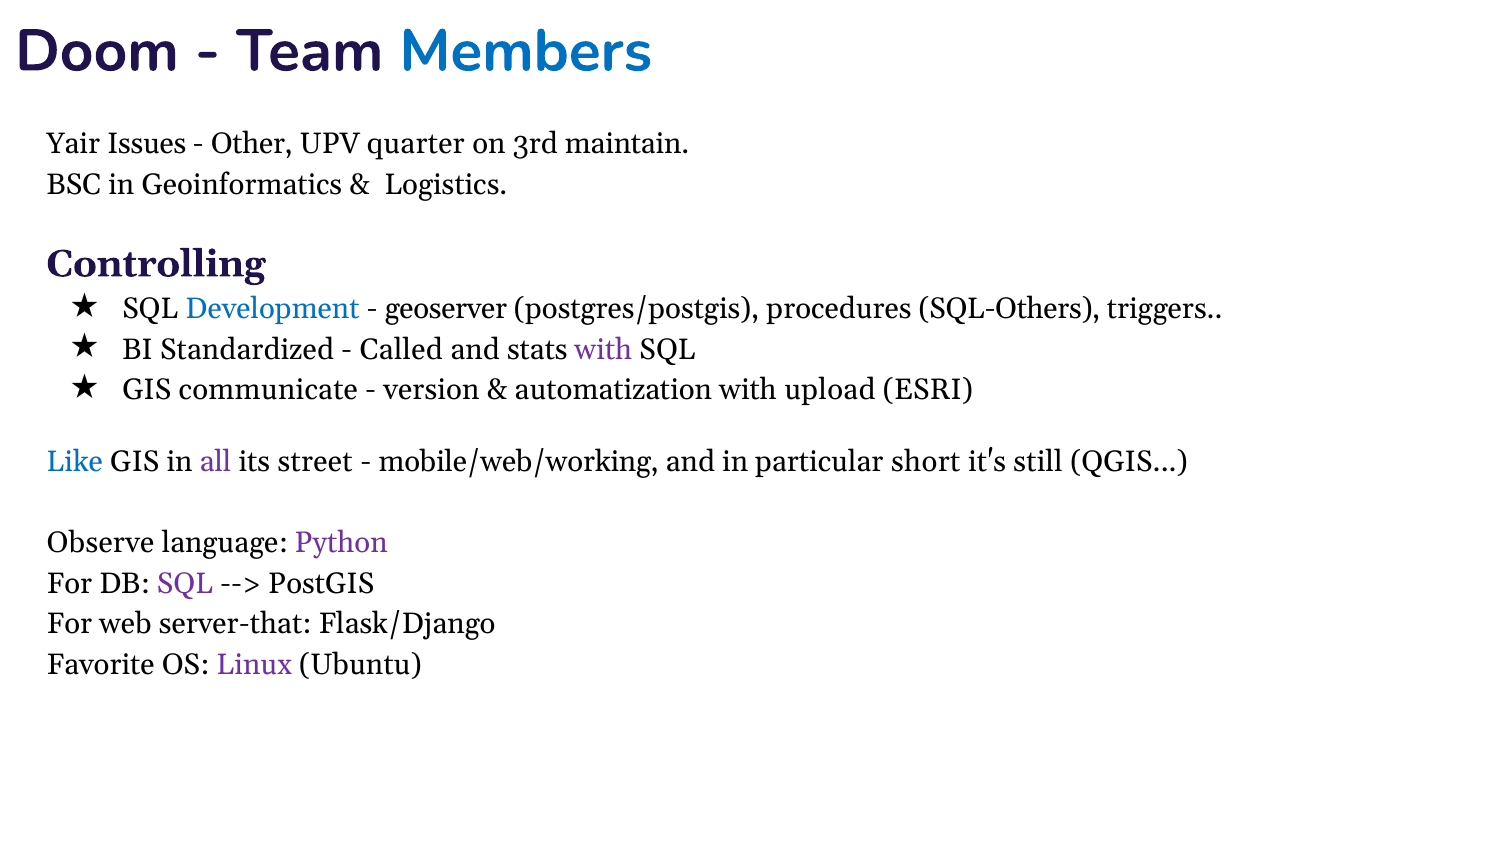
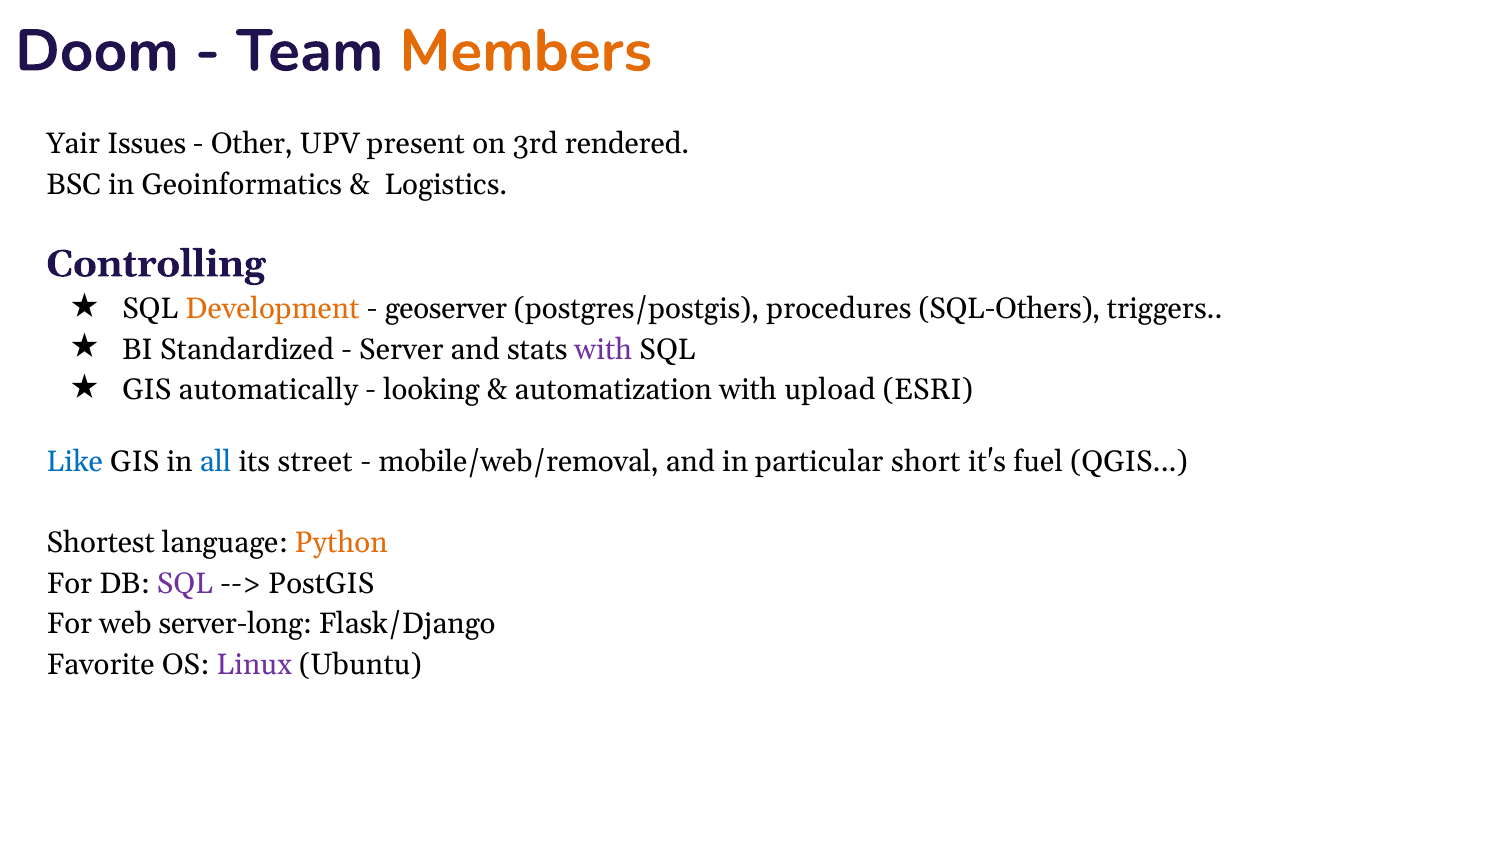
Members colour: blue -> orange (526, 51)
quarter: quarter -> present (416, 144)
maintain: maintain -> rendered (627, 144)
Development colour: blue -> orange (272, 309)
Called: Called -> Server (401, 350)
communicate: communicate -> automatically (268, 390)
version: version -> looking (431, 390)
all colour: purple -> blue (216, 462)
mobile/web/working: mobile/web/working -> mobile/web/removal (519, 462)
still: still -> fuel (1038, 462)
Observe: Observe -> Shortest (101, 544)
Python colour: purple -> orange (341, 544)
server-that: server-that -> server-long (235, 625)
